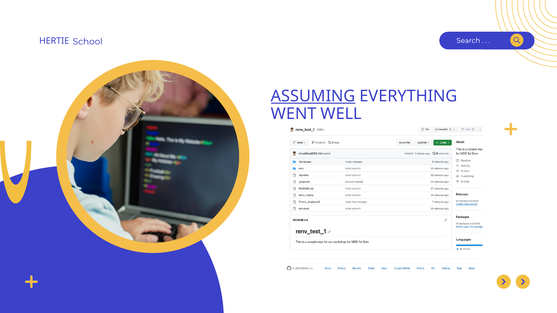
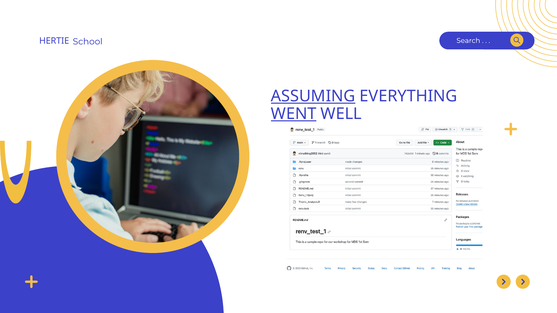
WENT underline: none -> present (294, 114)
